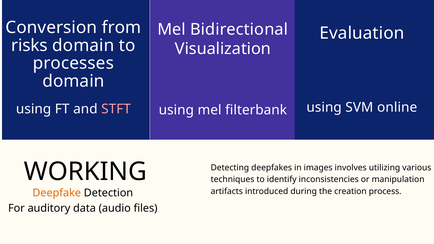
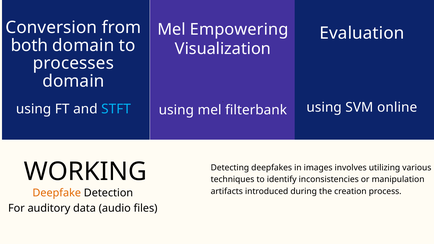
Bidirectional: Bidirectional -> Empowering (239, 29)
risks: risks -> both (29, 45)
STFT colour: pink -> light blue (116, 109)
